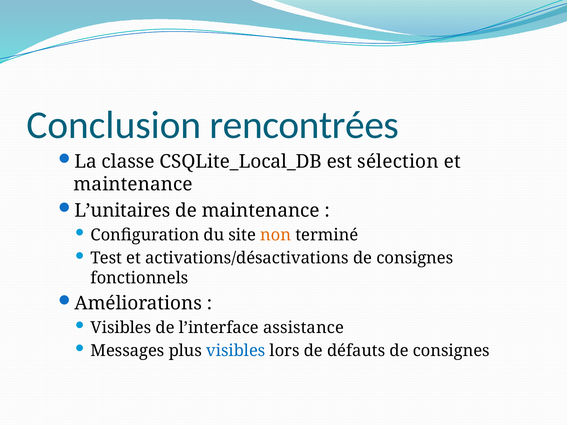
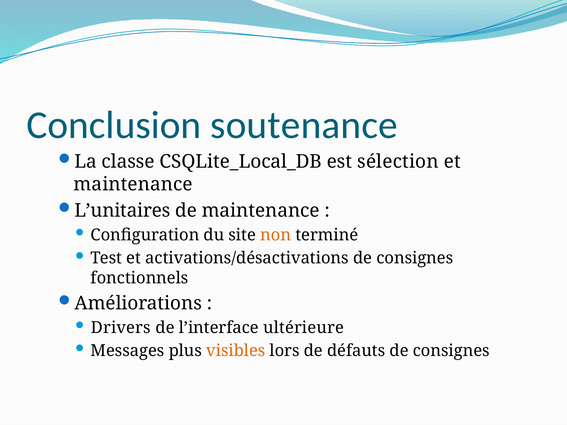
rencontrées: rencontrées -> soutenance (304, 125)
Visibles: Visibles -> Drivers (121, 328)
assistance: assistance -> ultérieure (304, 328)
visibles colour: blue -> orange (236, 351)
